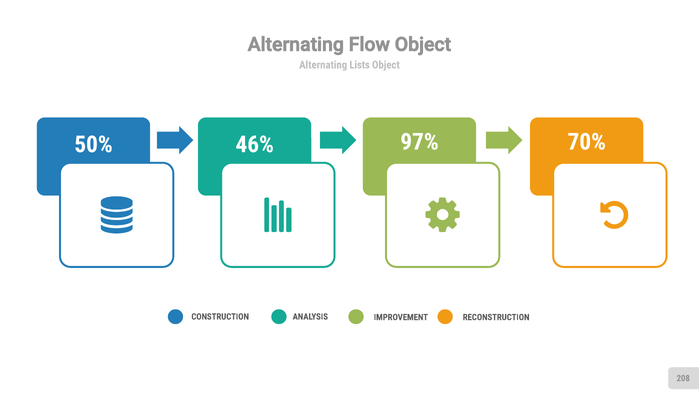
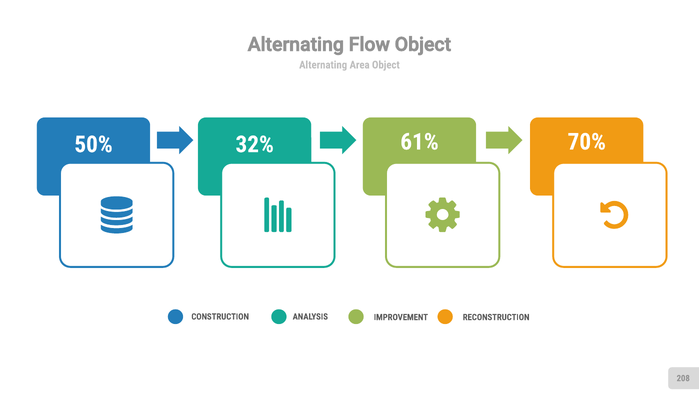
Lists: Lists -> Area (360, 65)
46%: 46% -> 32% (255, 145)
97%: 97% -> 61% (420, 142)
